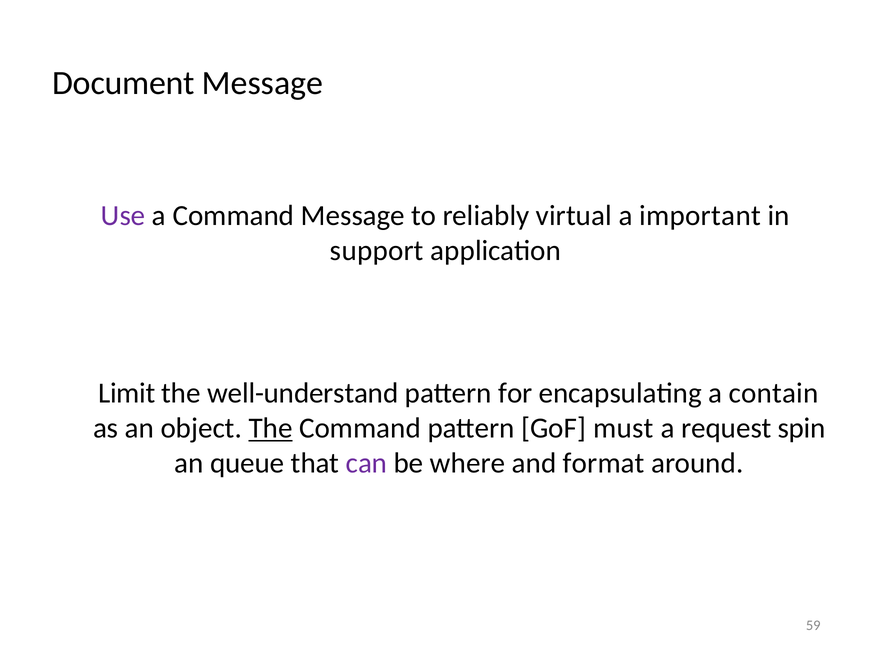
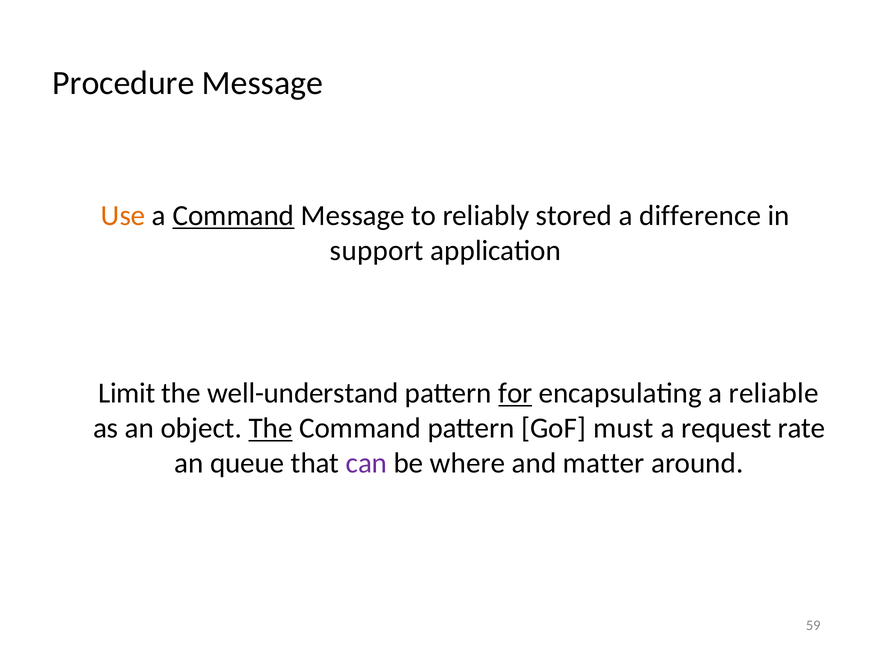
Document: Document -> Procedure (123, 83)
Use colour: purple -> orange (123, 216)
Command underline: none -> present (233, 216)
virtual: virtual -> stored (574, 216)
important: important -> difference (700, 216)
for underline: none -> present (515, 393)
contain: contain -> reliable (774, 393)
spin: spin -> rate (801, 428)
format: format -> matter (604, 463)
